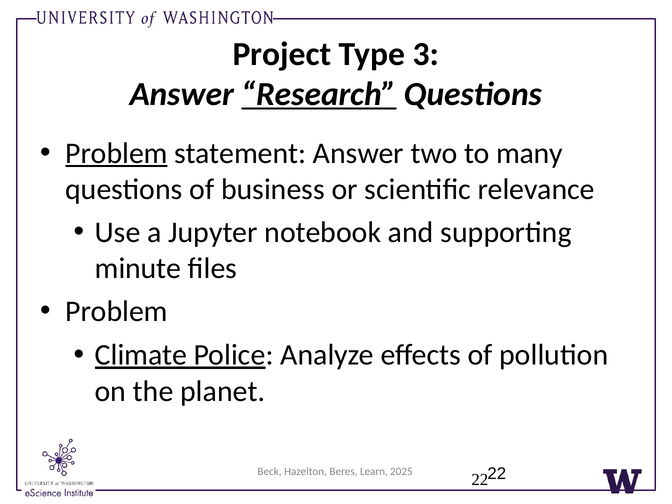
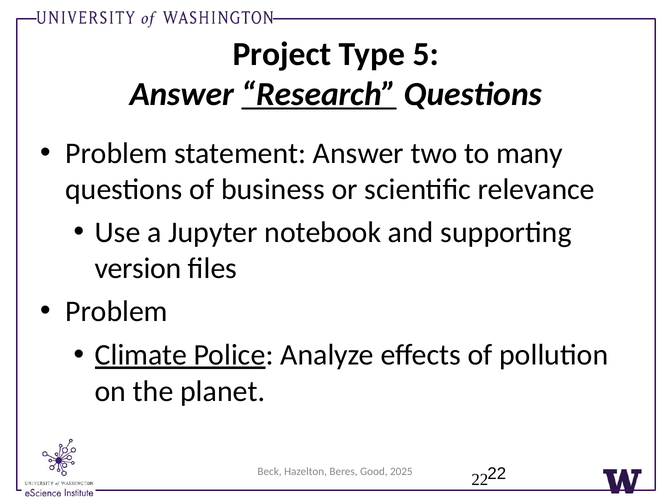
3: 3 -> 5 (426, 54)
Problem underline: present -> none (116, 153)
minute: minute -> version (138, 268)
Learn: Learn -> Good (374, 471)
